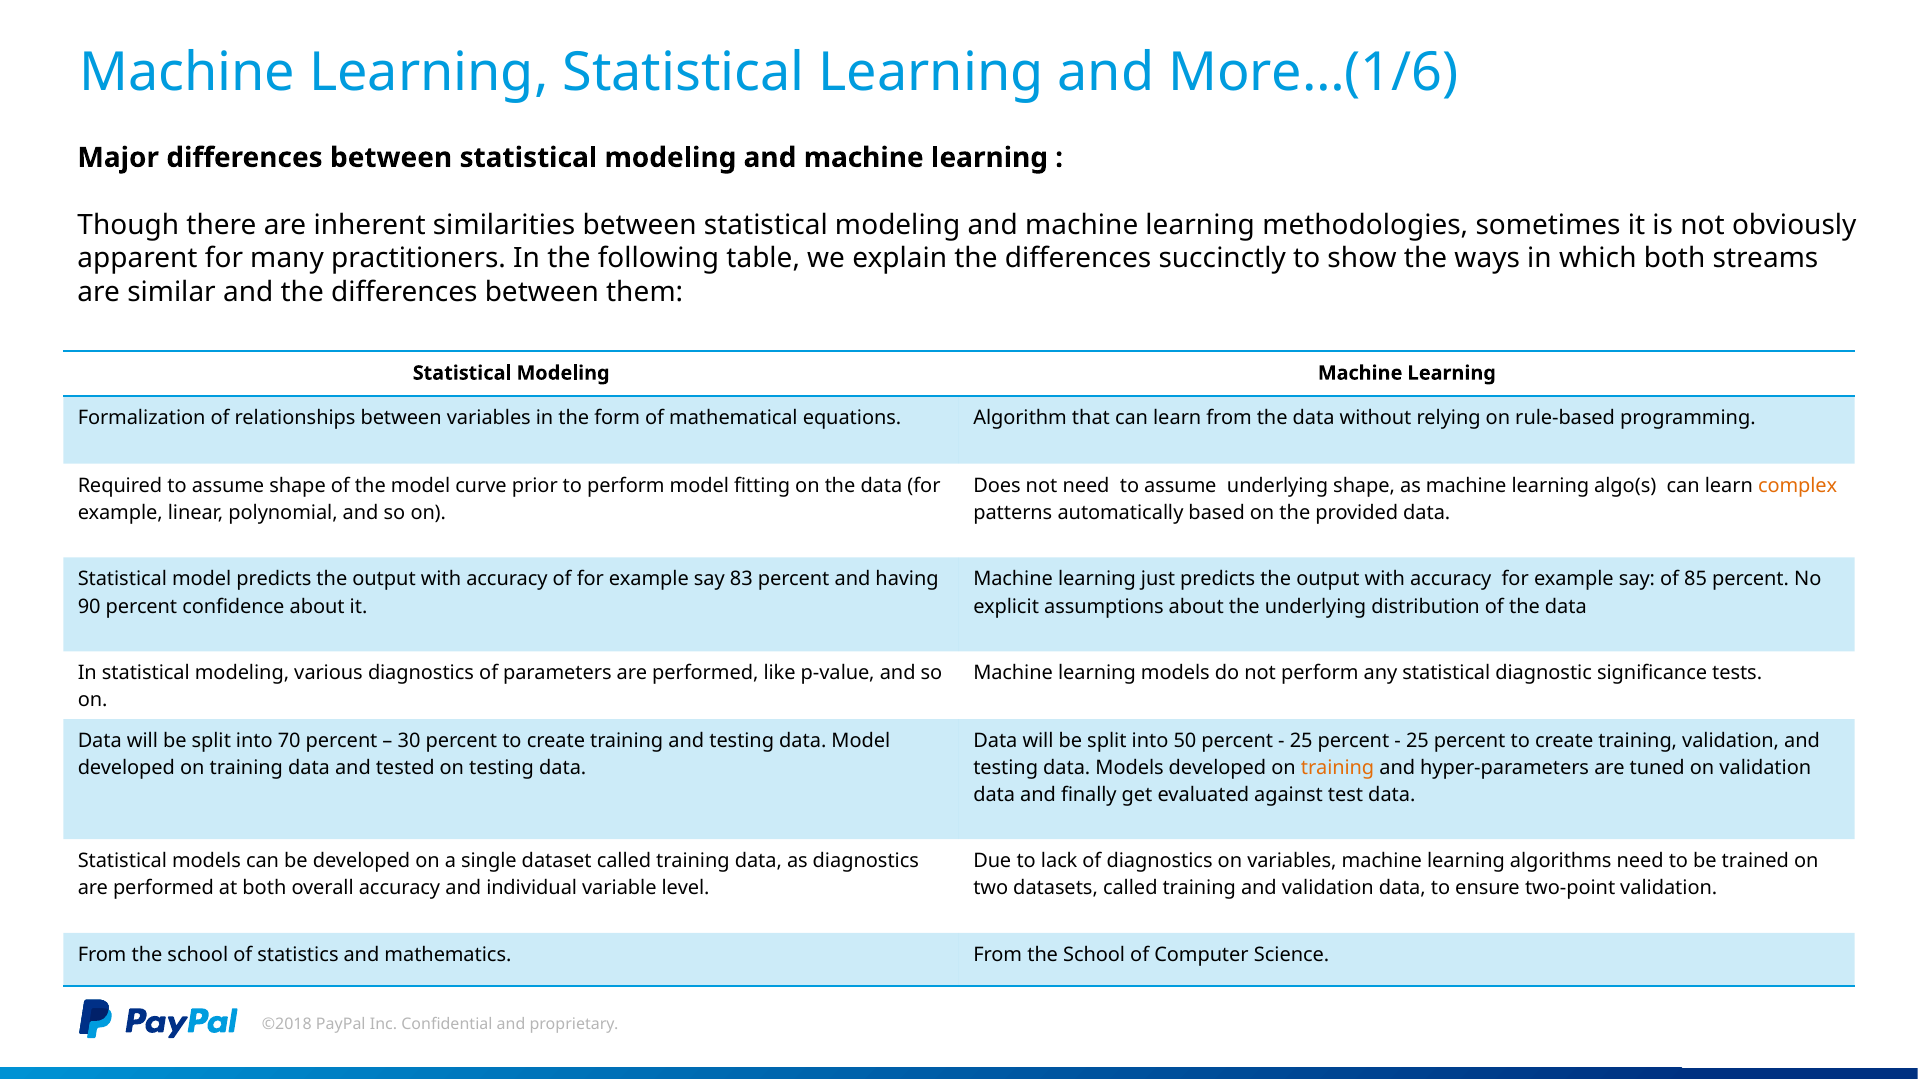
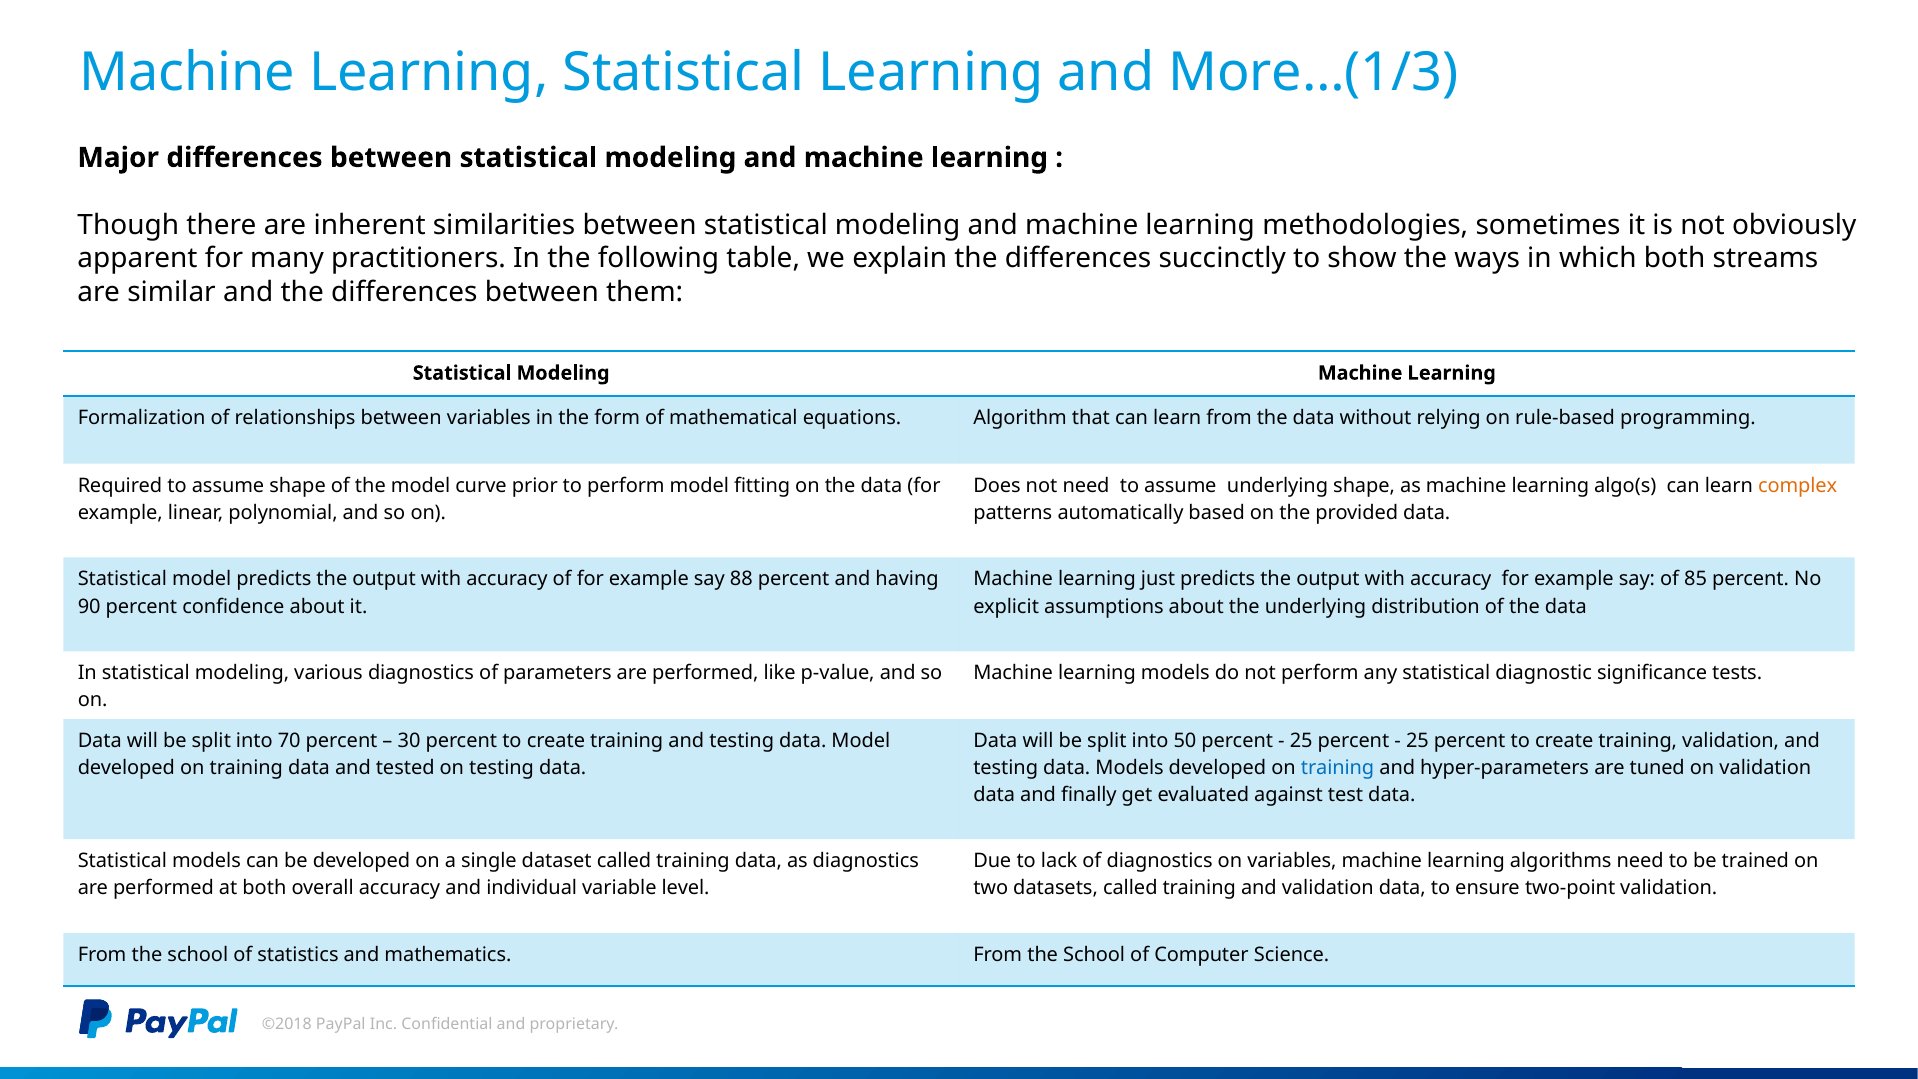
More…(1/6: More…(1/6 -> More…(1/3 (1313, 72)
83: 83 -> 88 (741, 579)
training colour: orange -> blue (1338, 768)
